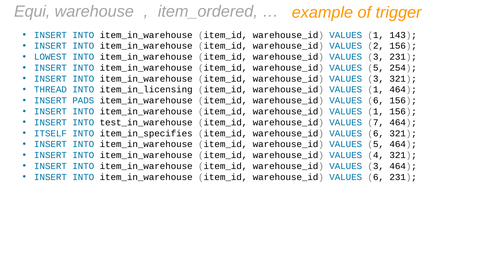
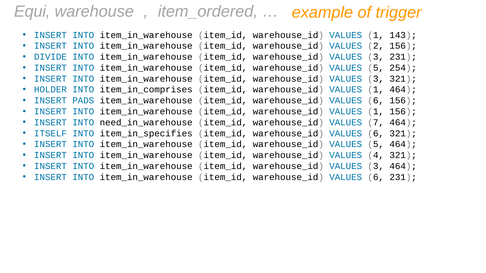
LOWEST: LOWEST -> DIVIDE (50, 57)
THREAD: THREAD -> HOLDER (50, 90)
item_in_licensing: item_in_licensing -> item_in_comprises (146, 90)
test_in_warehouse: test_in_warehouse -> need_in_warehouse (146, 123)
